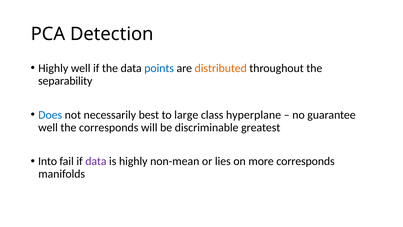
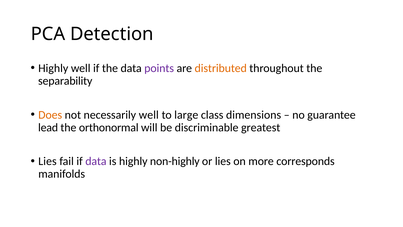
points colour: blue -> purple (159, 68)
Does colour: blue -> orange (50, 115)
necessarily best: best -> well (149, 115)
hyperplane: hyperplane -> dimensions (254, 115)
well: well -> lead (48, 127)
the corresponds: corresponds -> orthonormal (109, 127)
Into: Into -> Lies (47, 161)
non-mean: non-mean -> non-highly (175, 161)
